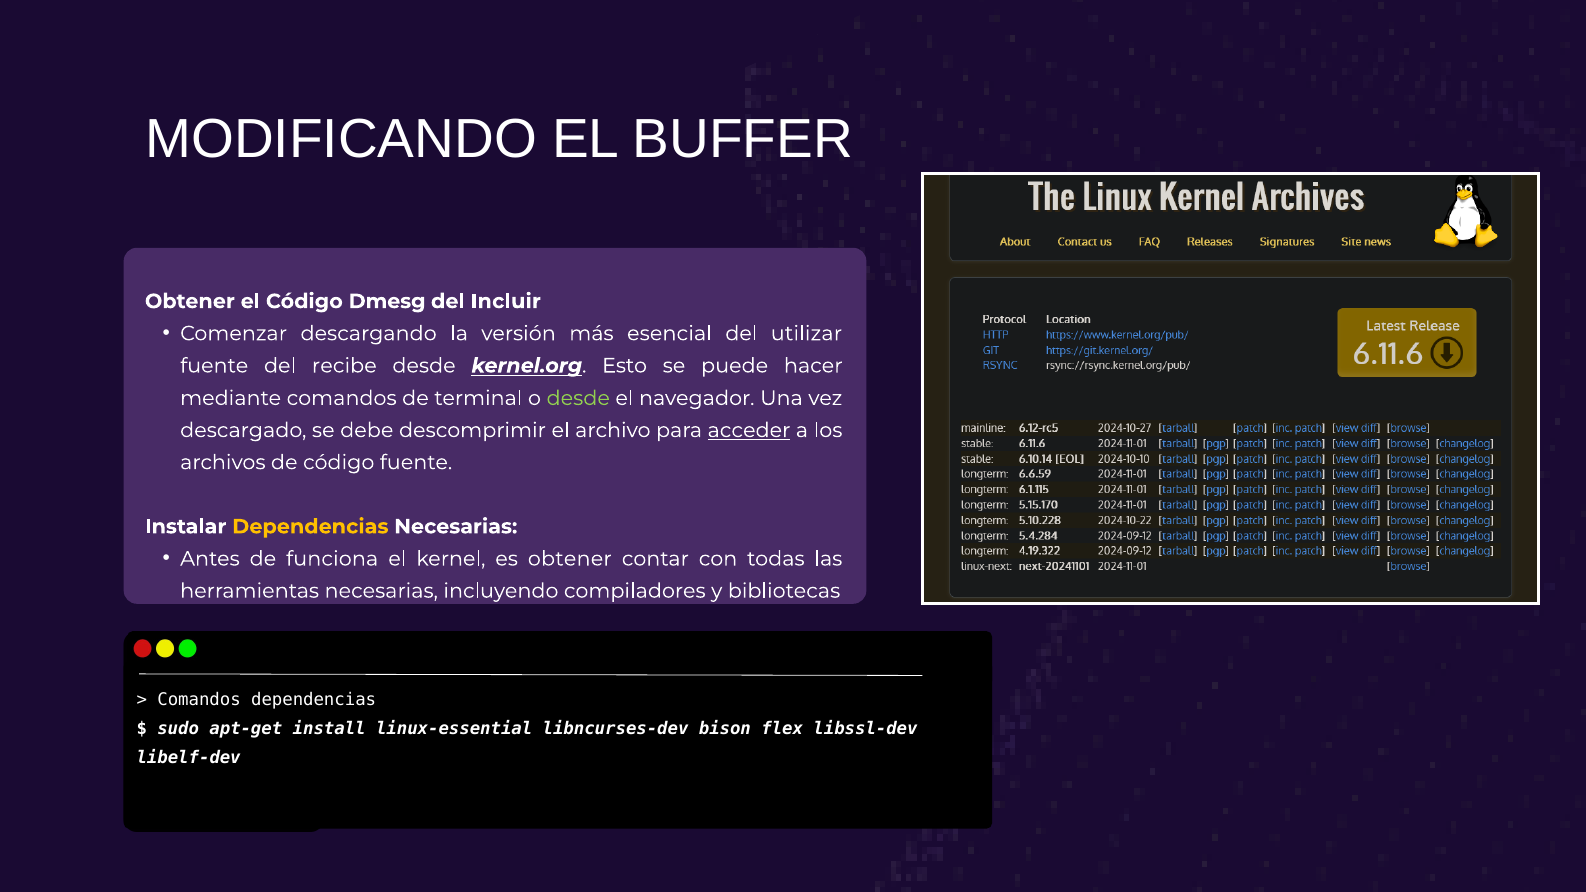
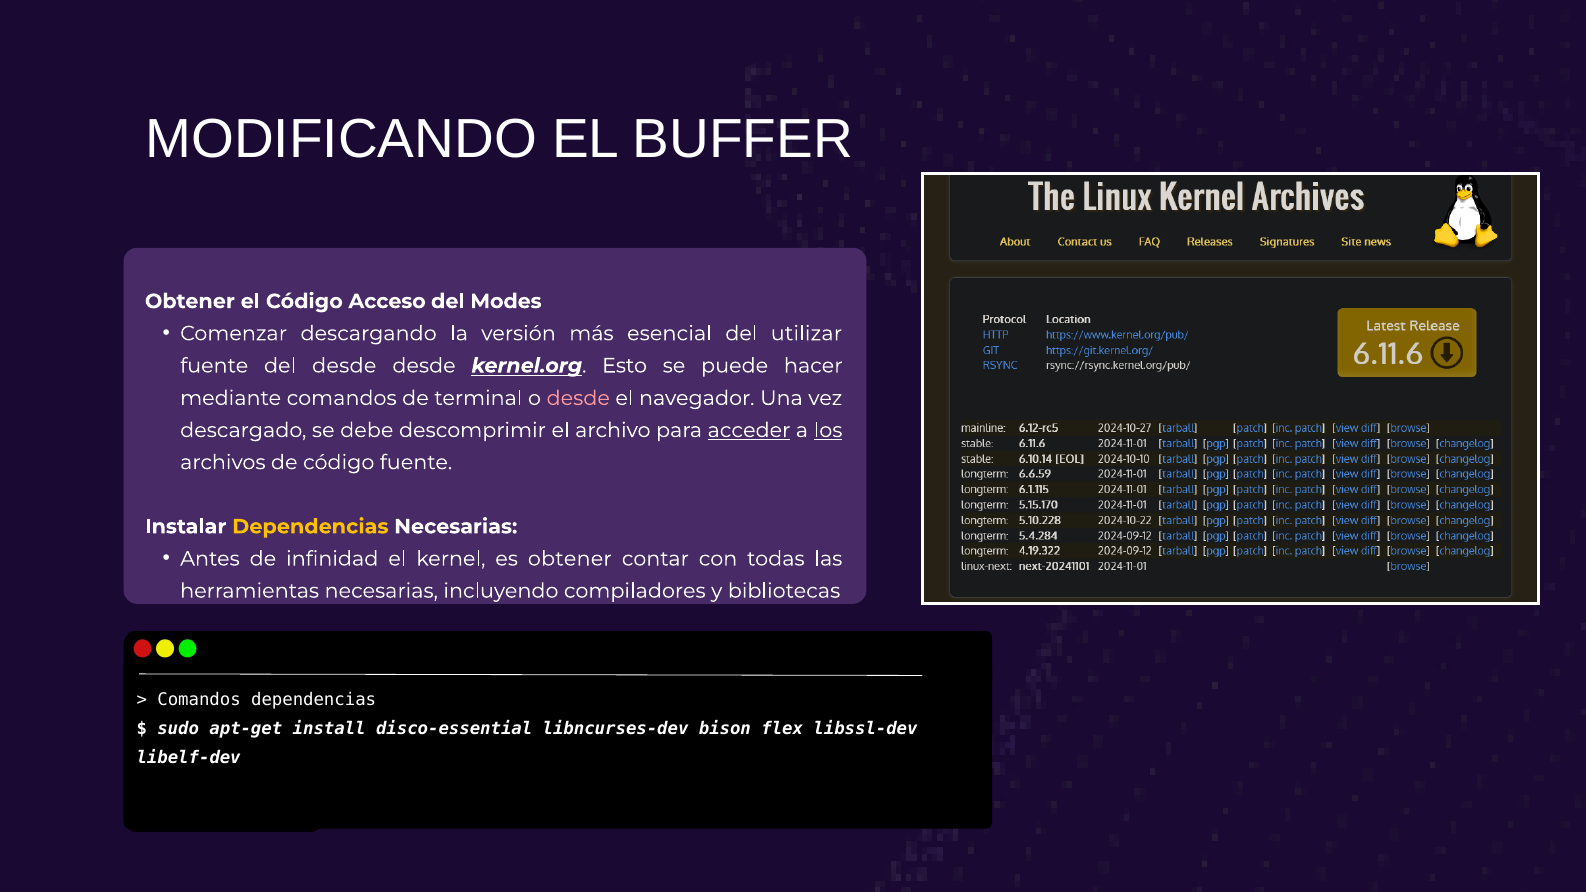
Dmesg: Dmesg -> Acceso (387, 301)
Incluir: Incluir -> Modes (506, 301)
del recibe: recibe -> desde (344, 366)
desde colour: light green -> pink (578, 398)
los underline: none -> present (828, 430)
funciona: funciona -> infinidad (332, 559)
linux-essential: linux-essential -> disco-essential (454, 729)
